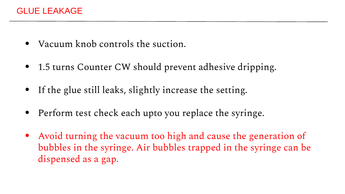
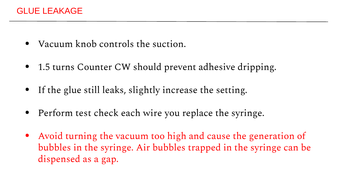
upto: upto -> wire (153, 113)
